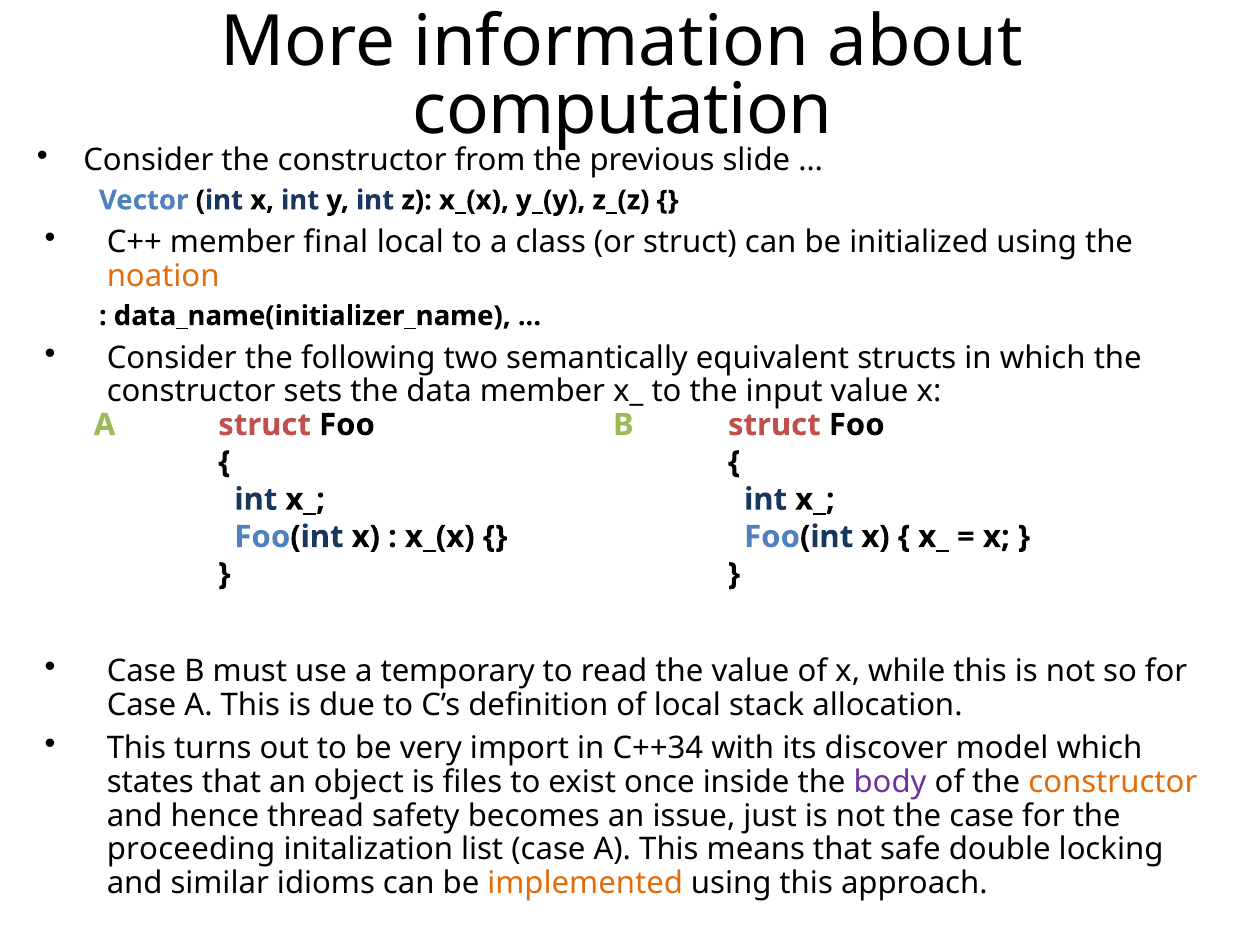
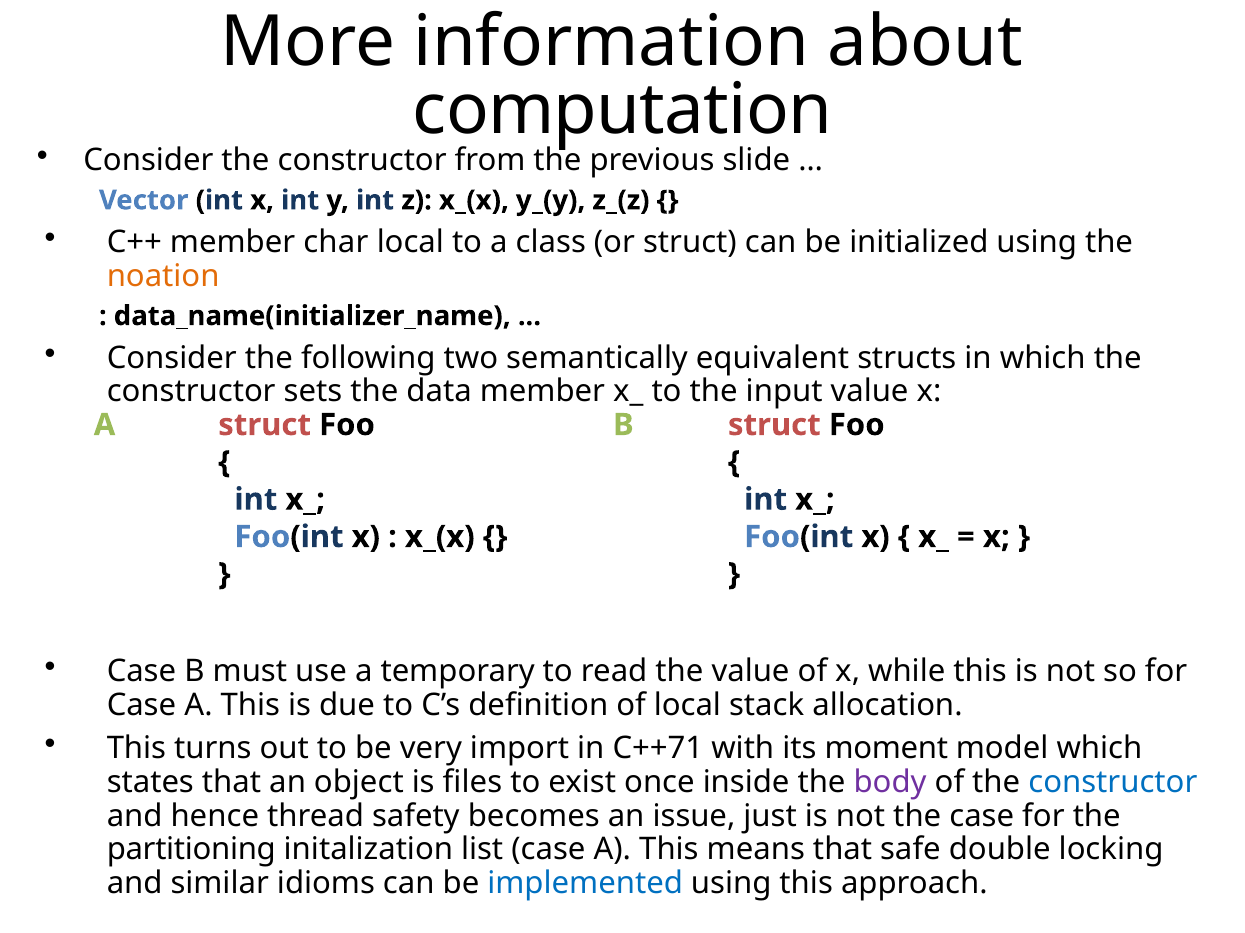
final: final -> char (336, 243)
C++34: C++34 -> C++71 (658, 749)
discover: discover -> moment (886, 749)
constructor colour: orange -> blue (1113, 783)
proceeding: proceeding -> partitioning (191, 850)
implemented colour: orange -> blue (585, 884)
